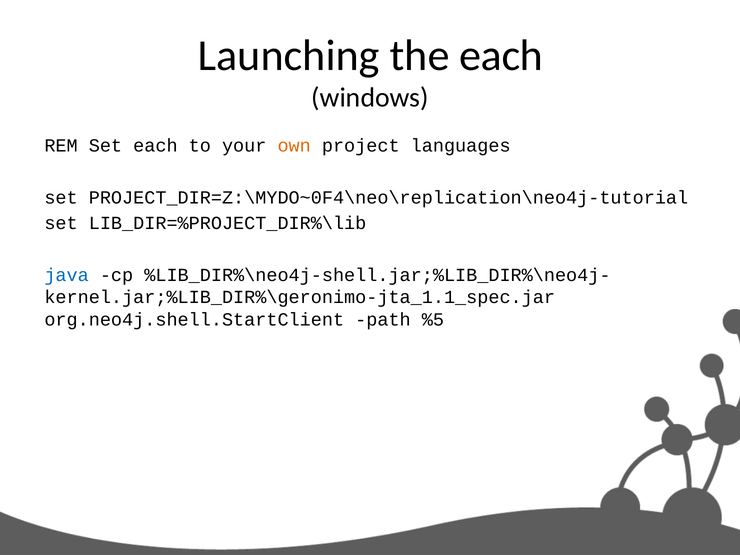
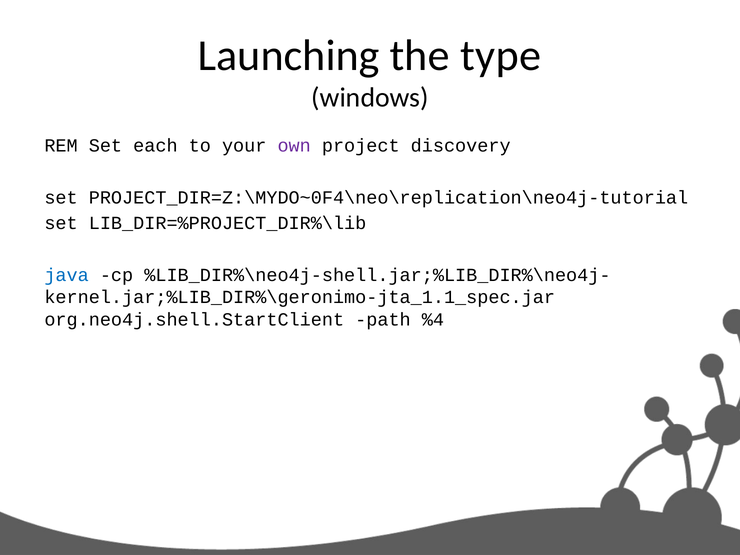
the each: each -> type (501, 56)
own colour: orange -> purple (294, 146)
languages: languages -> discovery (461, 146)
%5: %5 -> %4 (433, 319)
